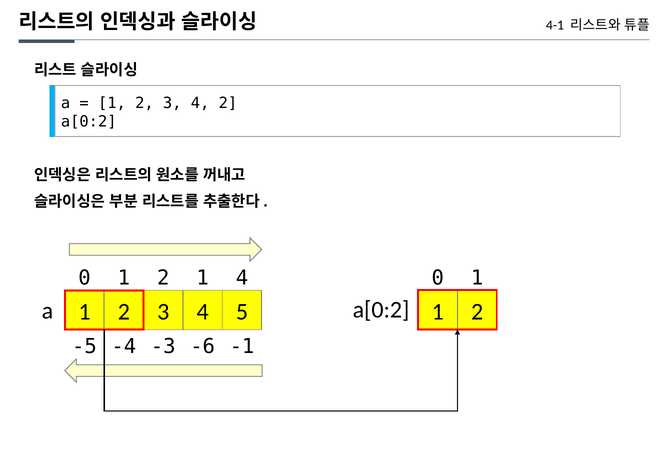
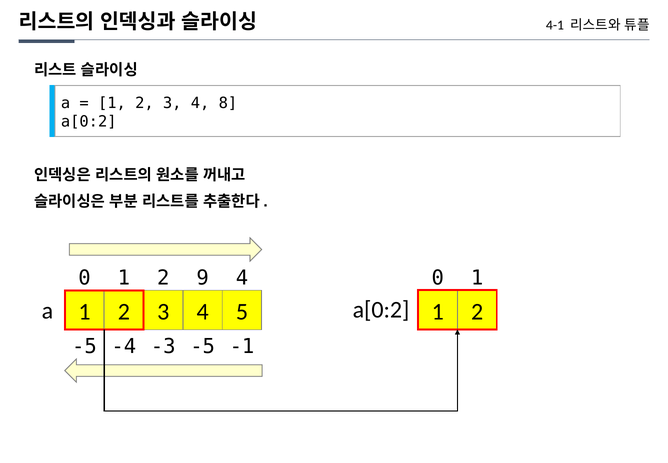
4 2: 2 -> 8 (228, 103)
2 1: 1 -> 9 (203, 278)
-3 -6: -6 -> -5 (203, 346)
